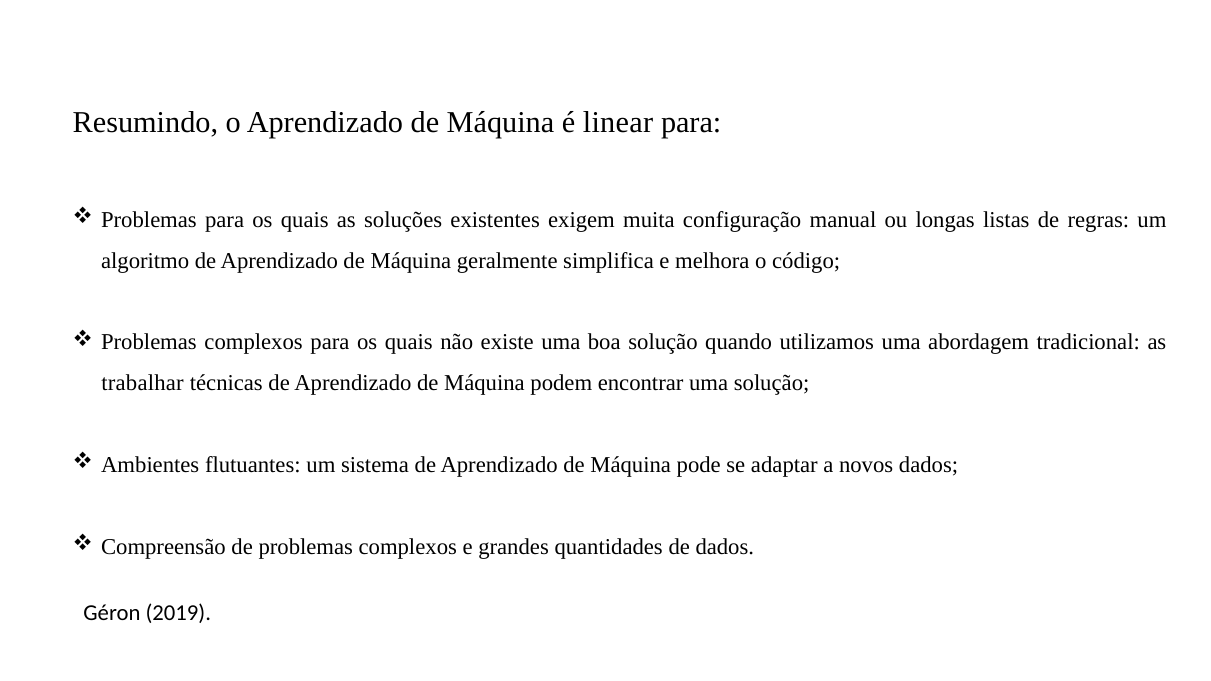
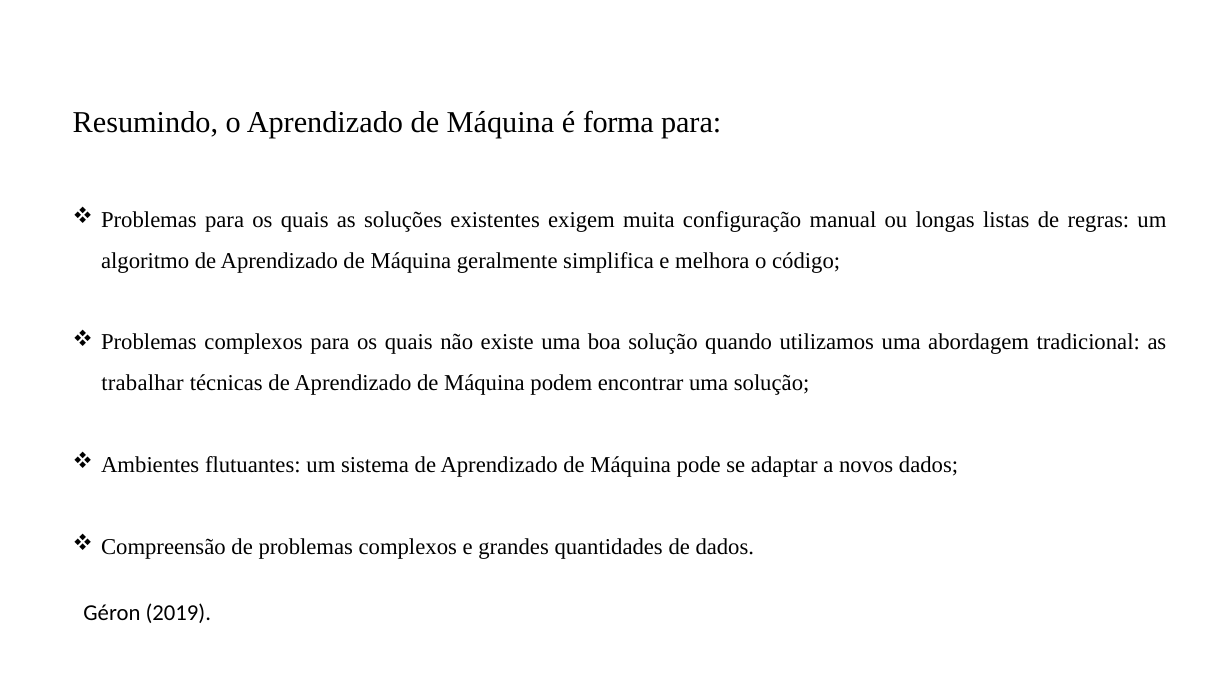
linear: linear -> forma (618, 123)
